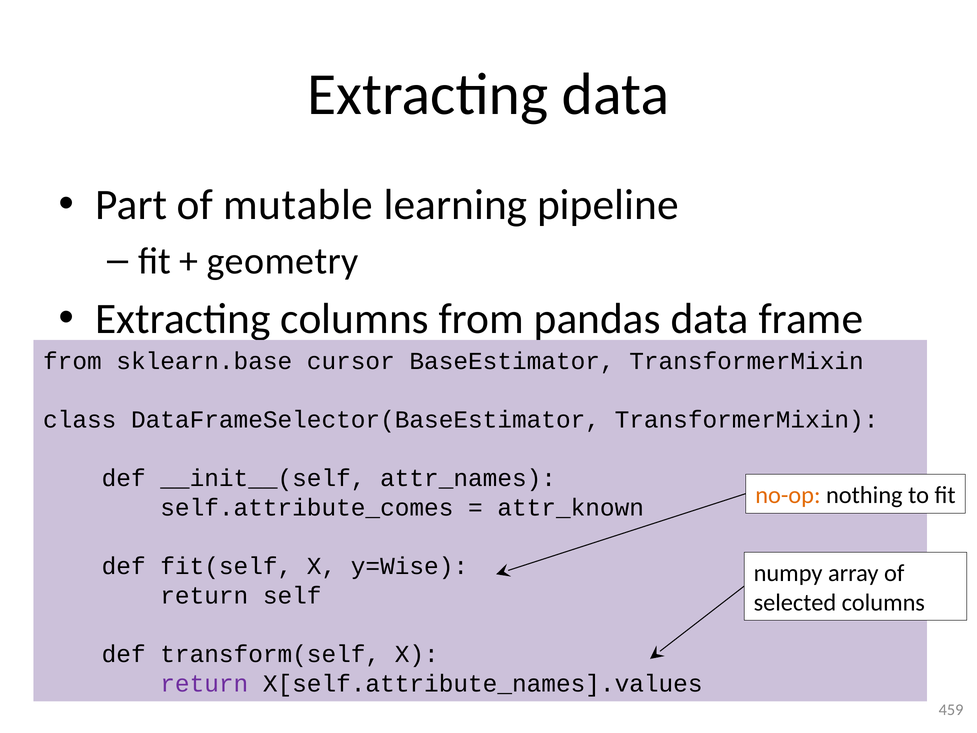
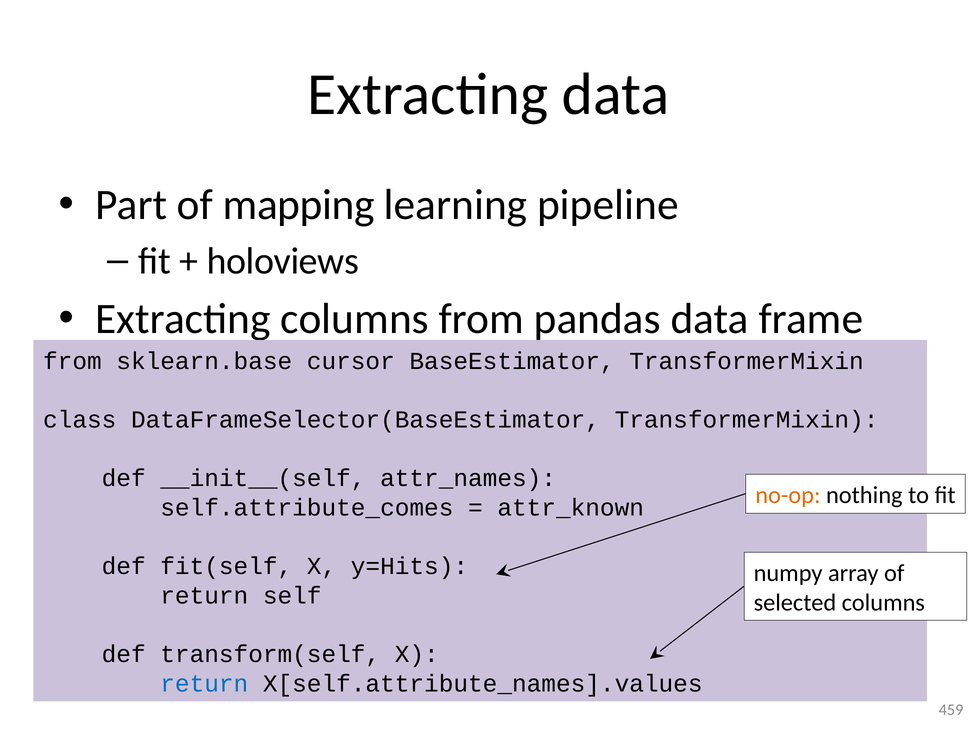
mutable: mutable -> mapping (299, 205)
geometry: geometry -> holoviews (283, 261)
y=Wise: y=Wise -> y=Hits (409, 566)
return colour: purple -> blue (204, 683)
